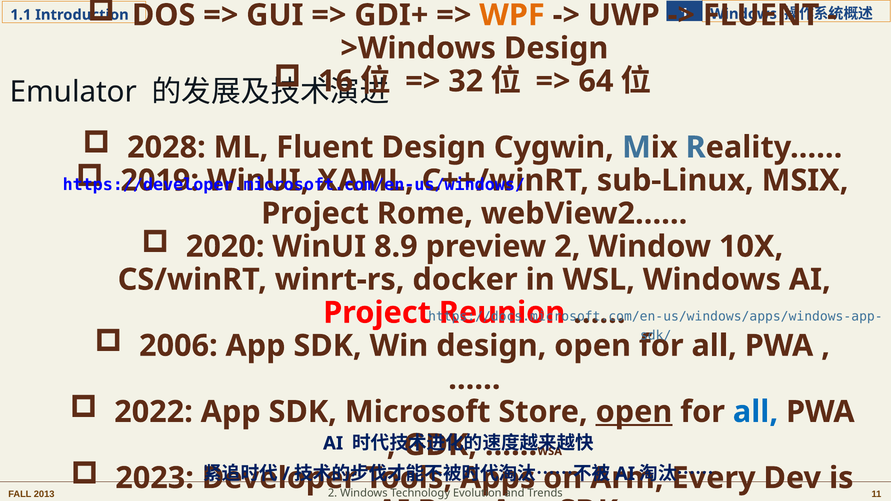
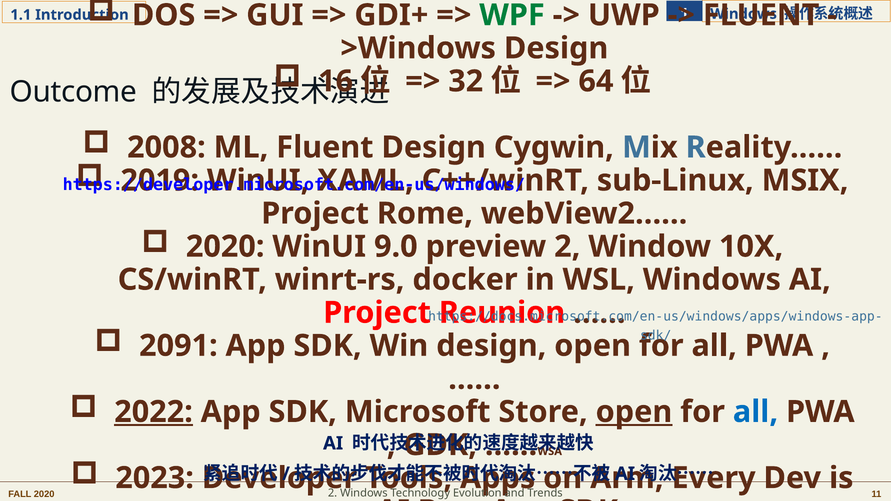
WPF colour: orange -> green (512, 15)
Emulator: Emulator -> Outcome (74, 92)
2028: 2028 -> 2008 (166, 147)
8.9: 8.9 -> 9.0 (396, 247)
2006: 2006 -> 2091 (178, 346)
2022 underline: none -> present (154, 412)
2013: 2013 -> 2020 (44, 494)
